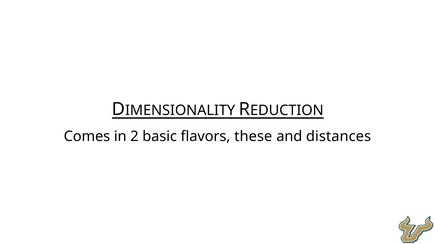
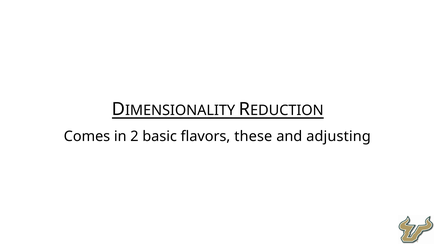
distances: distances -> adjusting (339, 137)
